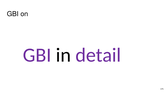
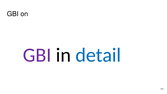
detail colour: purple -> blue (98, 55)
